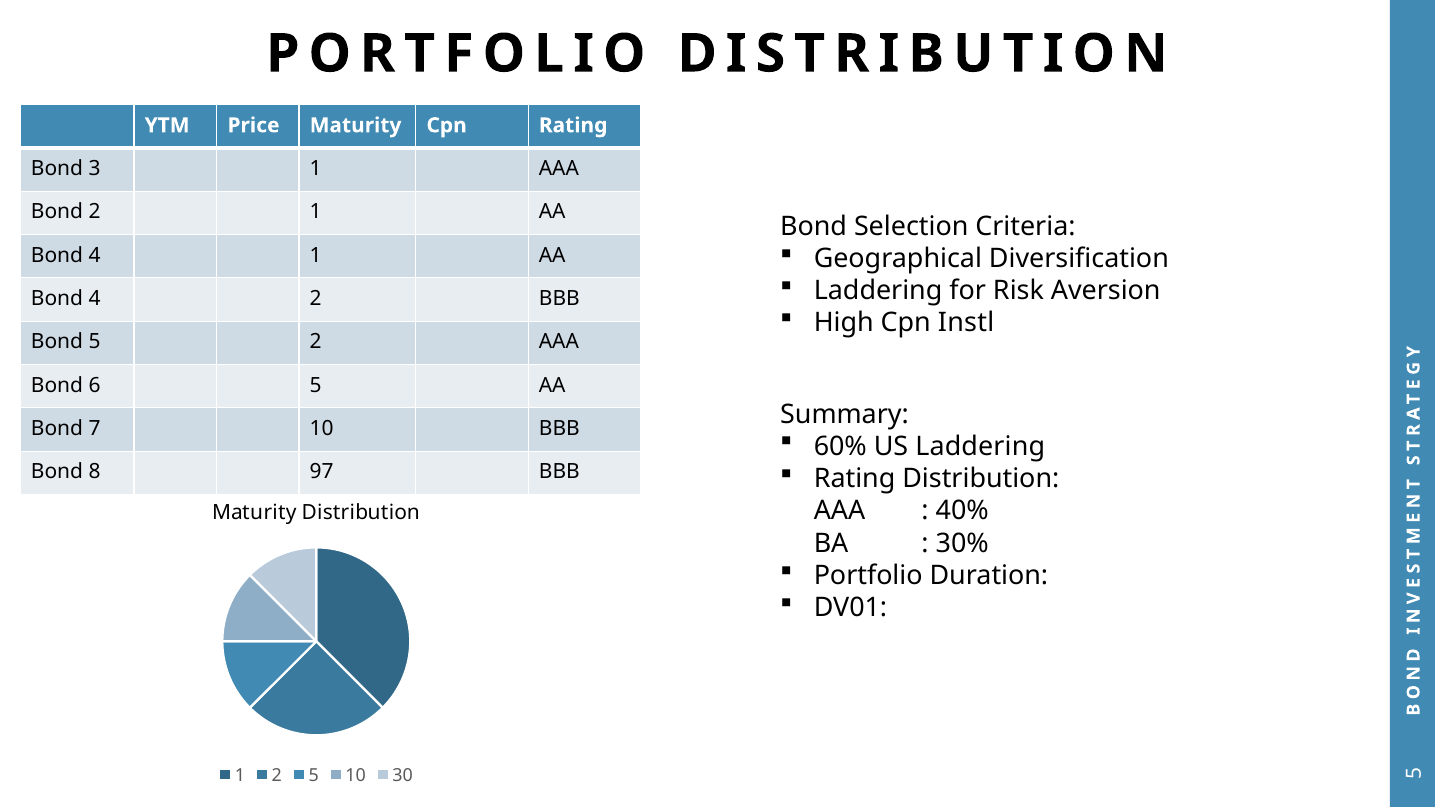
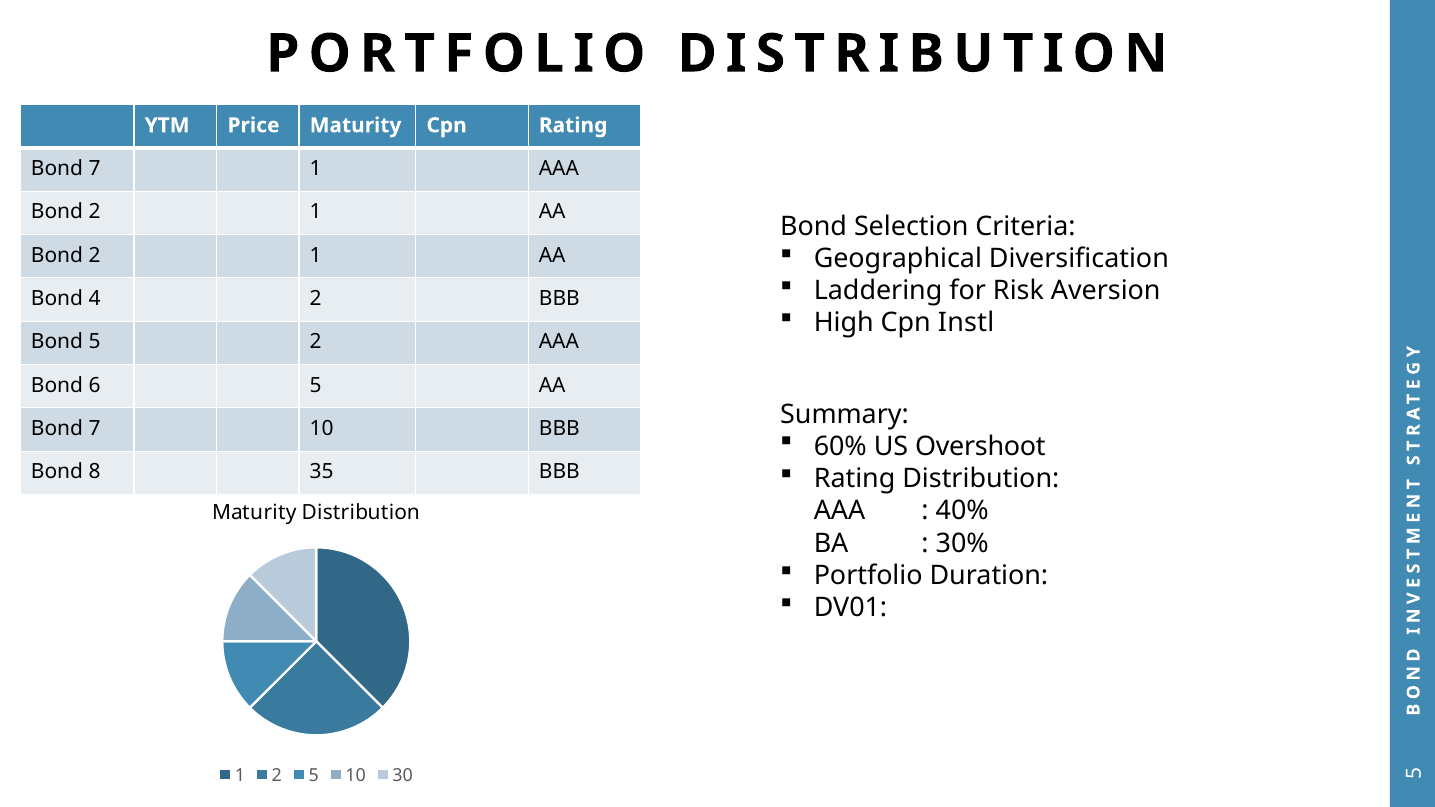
3: 3 -> 7 (94, 169)
4: 4 -> 2 (94, 255)
US Laddering: Laddering -> Overshoot (980, 447)
97: 97 -> 35 (322, 472)
